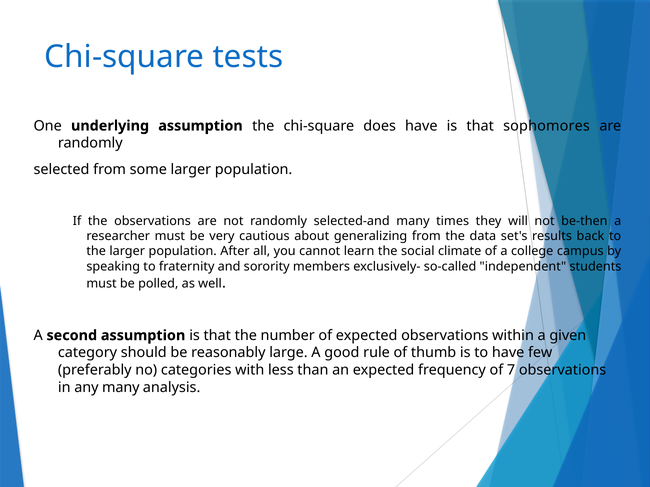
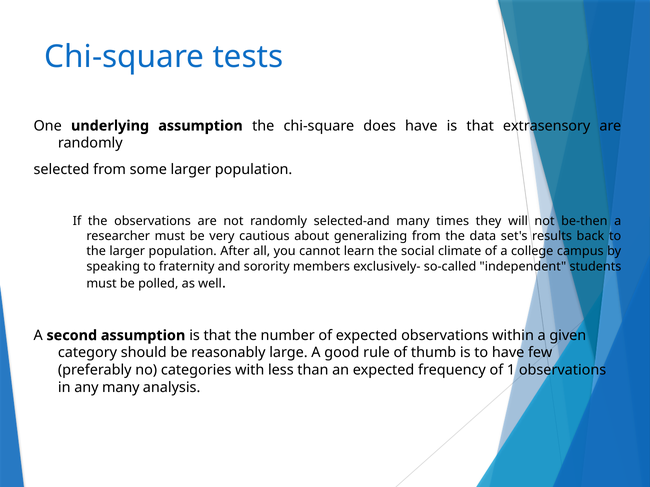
sophomores: sophomores -> extrasensory (547, 126)
7: 7 -> 1 (511, 370)
